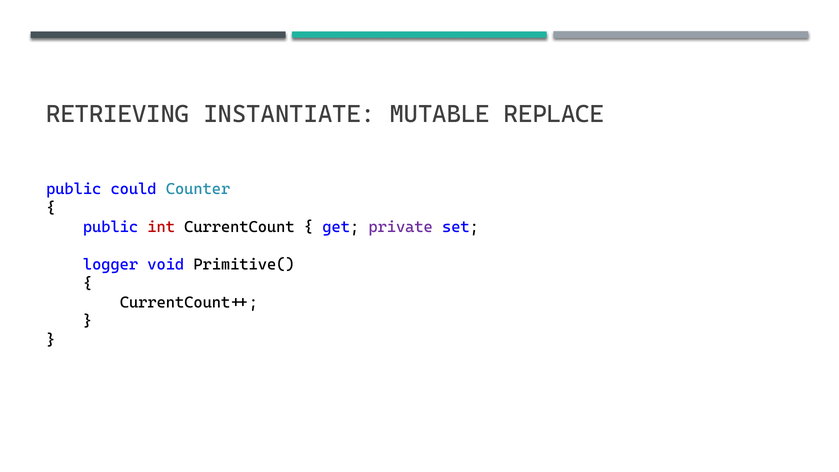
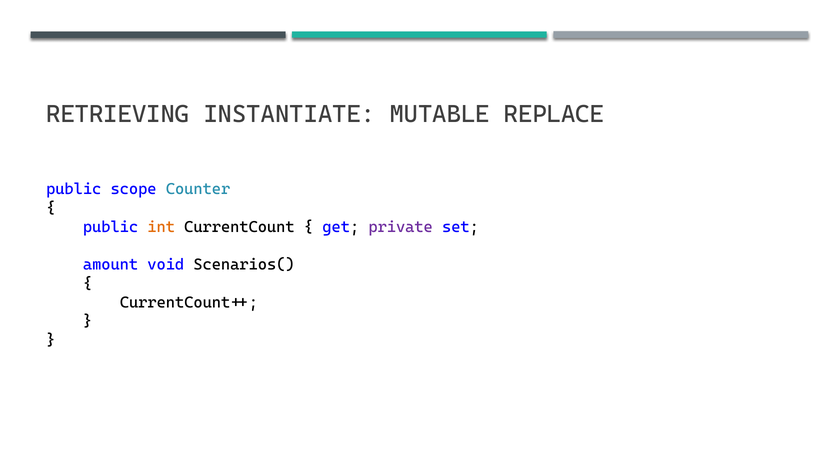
could: could -> scope (134, 189)
int colour: red -> orange (161, 227)
logger: logger -> amount (111, 265)
Primitive(: Primitive( -> Scenarios( (244, 265)
